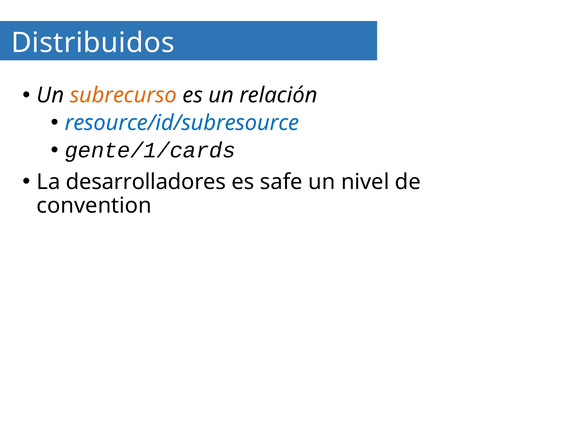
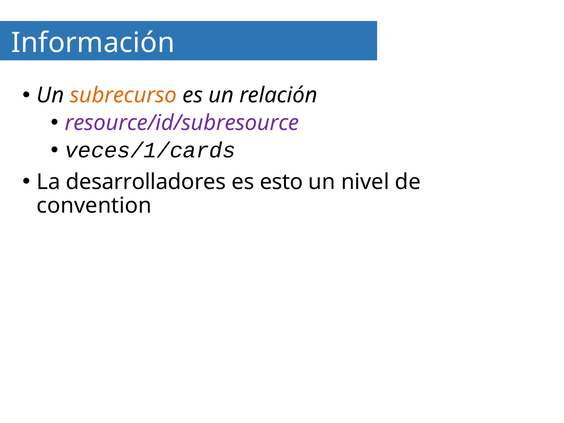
Distribuidos: Distribuidos -> Información (93, 43)
resource/id/subresource colour: blue -> purple (182, 123)
gente/1/cards: gente/1/cards -> veces/1/cards (150, 150)
safe: safe -> esto (281, 182)
